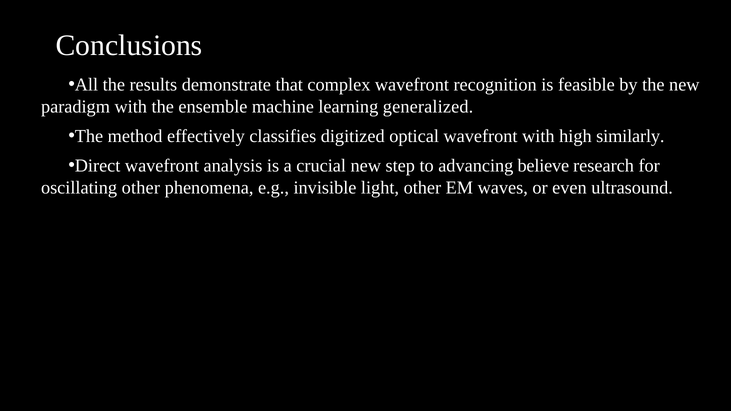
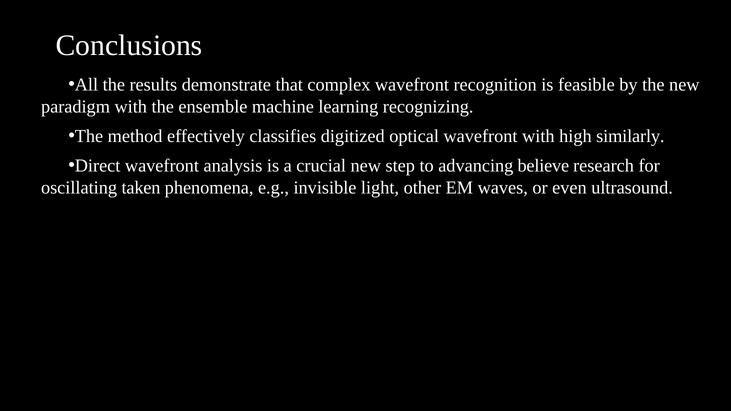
generalized: generalized -> recognizing (428, 107)
oscillating other: other -> taken (141, 188)
